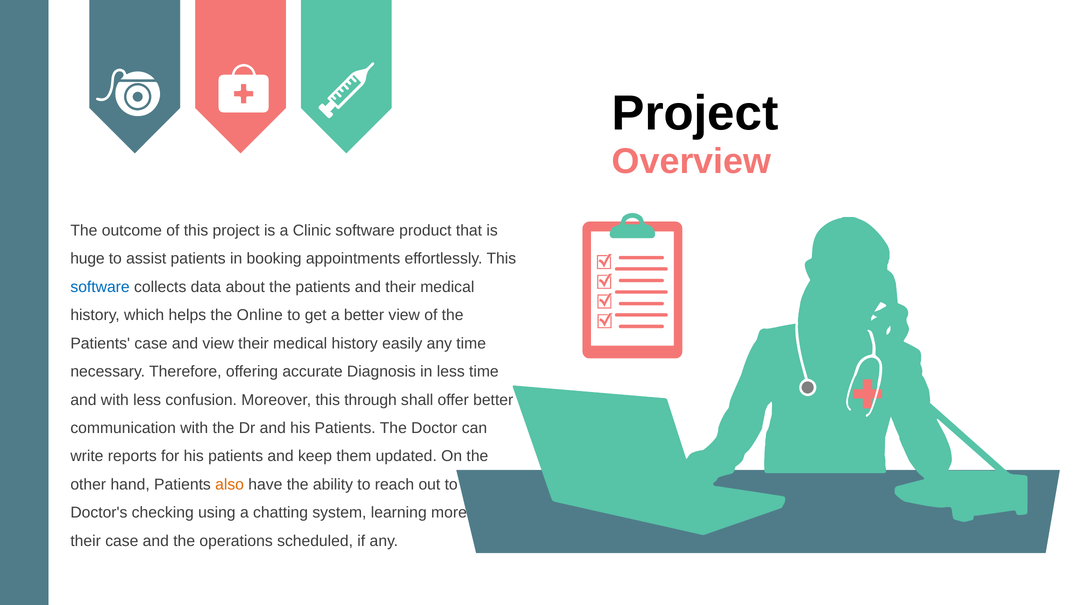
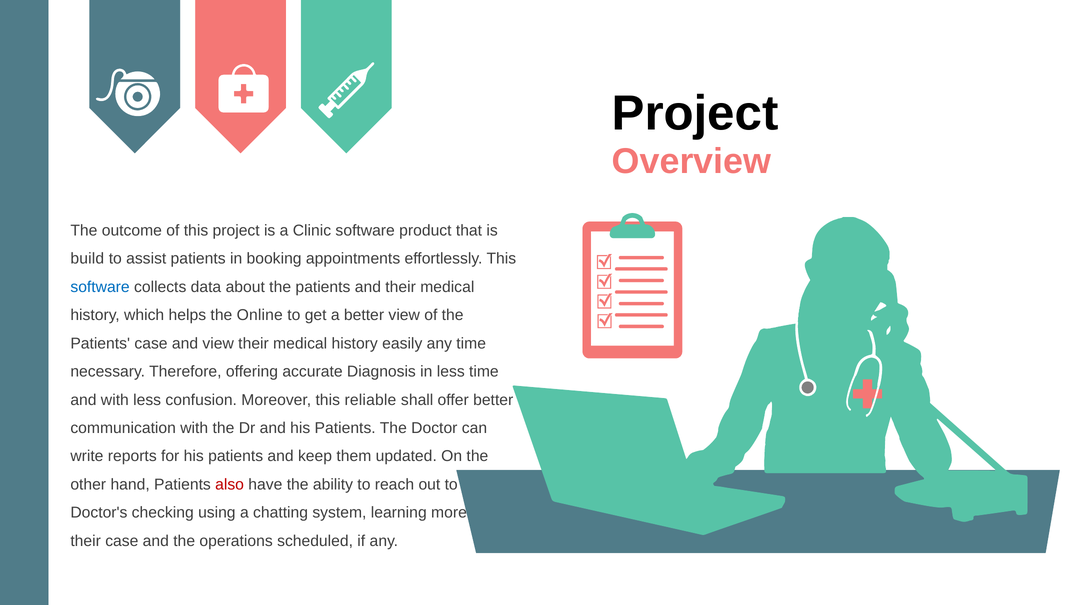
huge: huge -> build (87, 259)
through: through -> reliable (370, 400)
also colour: orange -> red (230, 484)
